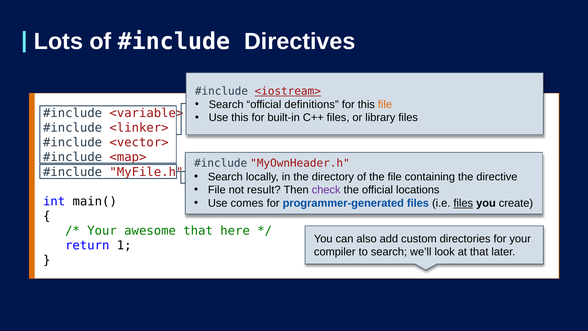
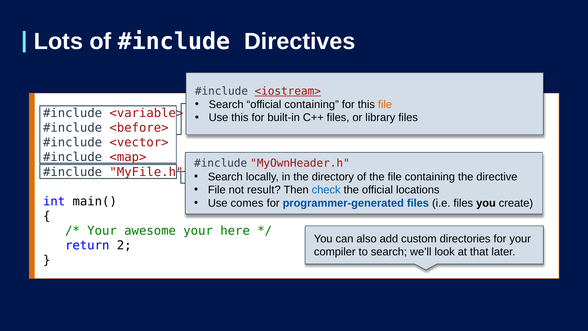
official definitions: definitions -> containing (312, 104)
<linker>: <linker> -> <before> (139, 128)
check colour: purple -> blue (326, 190)
files underline: present -> none (463, 203)
awesome that: that -> your (198, 231)
1: 1 -> 2 (124, 245)
